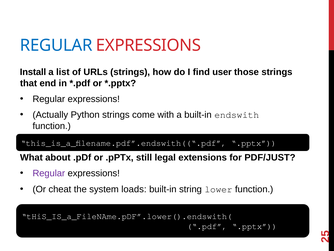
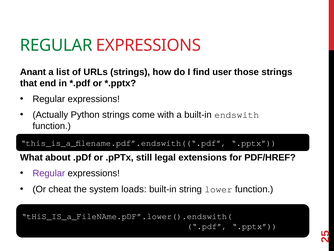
REGULAR colour: blue -> green (56, 45)
Install: Install -> Anant (33, 72)
PDF/JUST: PDF/JUST -> PDF/HREF (270, 157)
